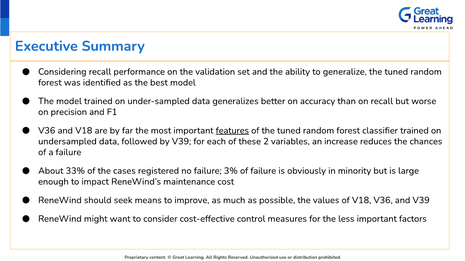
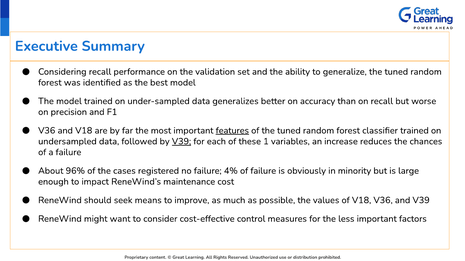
V39 underline: none -> present (181, 142)
2: 2 -> 1 (266, 142)
33%: 33% -> 96% (75, 171)
3%: 3% -> 4% (231, 171)
